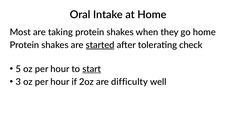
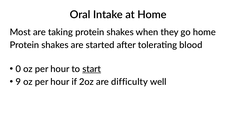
started underline: present -> none (100, 45)
check: check -> blood (191, 45)
5: 5 -> 0 (18, 69)
3: 3 -> 9 (18, 82)
